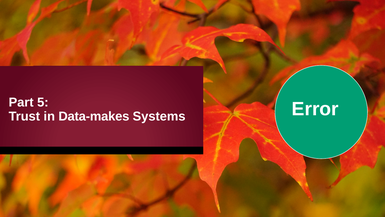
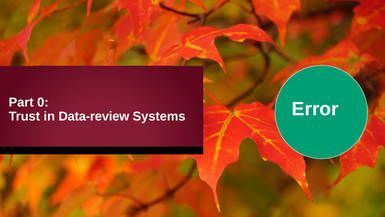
5: 5 -> 0 (43, 102)
Data-makes: Data-makes -> Data-review (94, 116)
